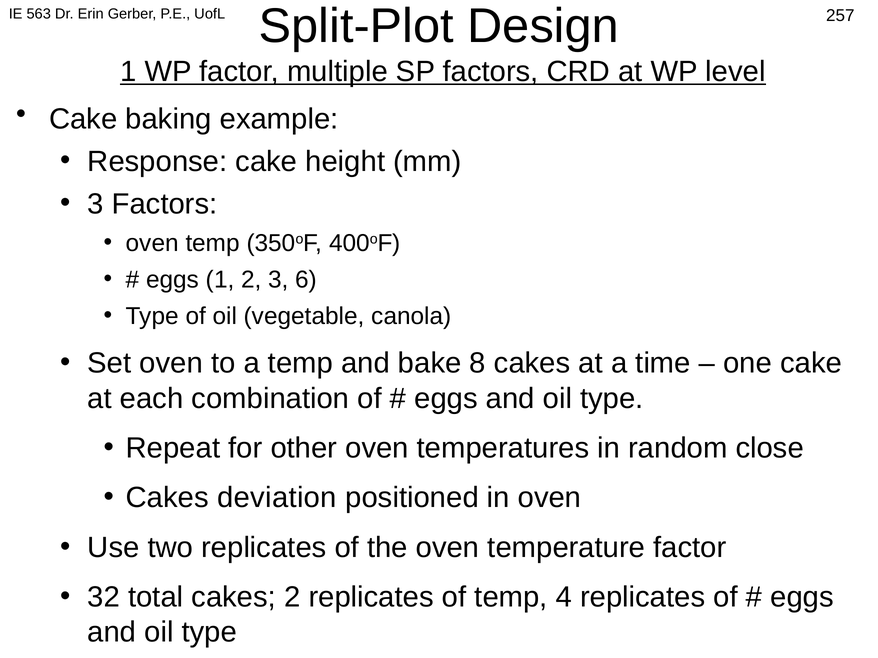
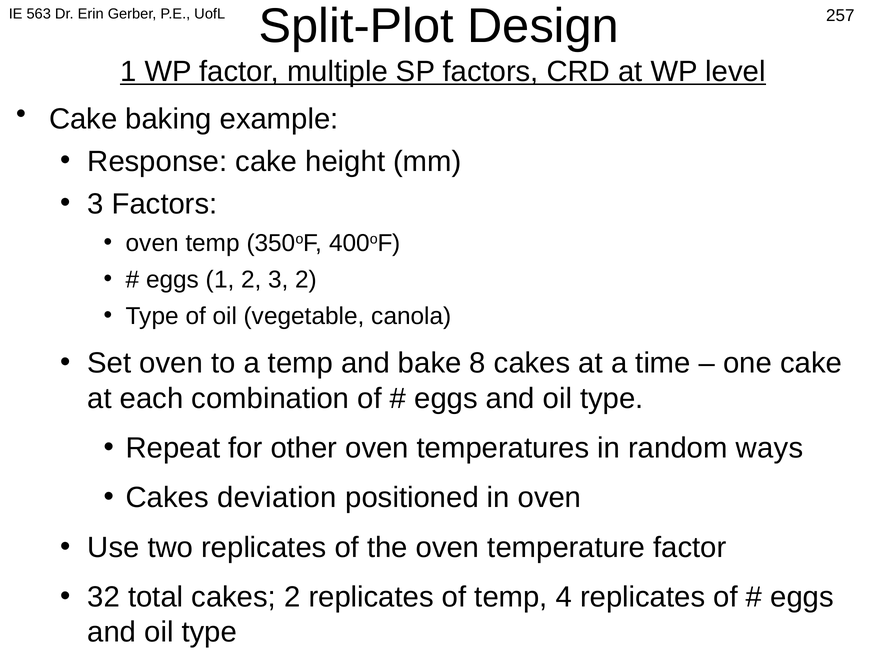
3 6: 6 -> 2 (306, 280)
close: close -> ways (770, 448)
